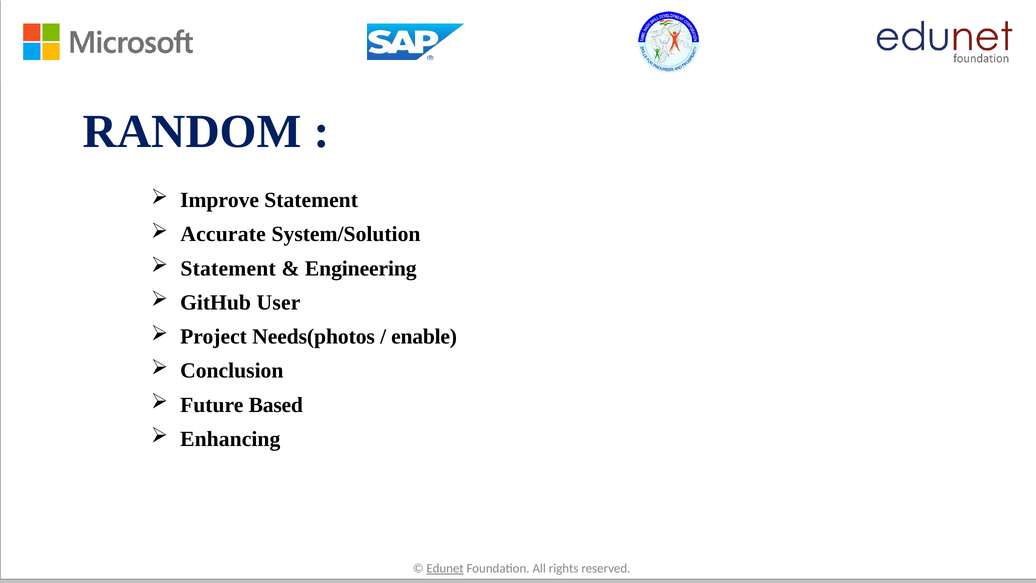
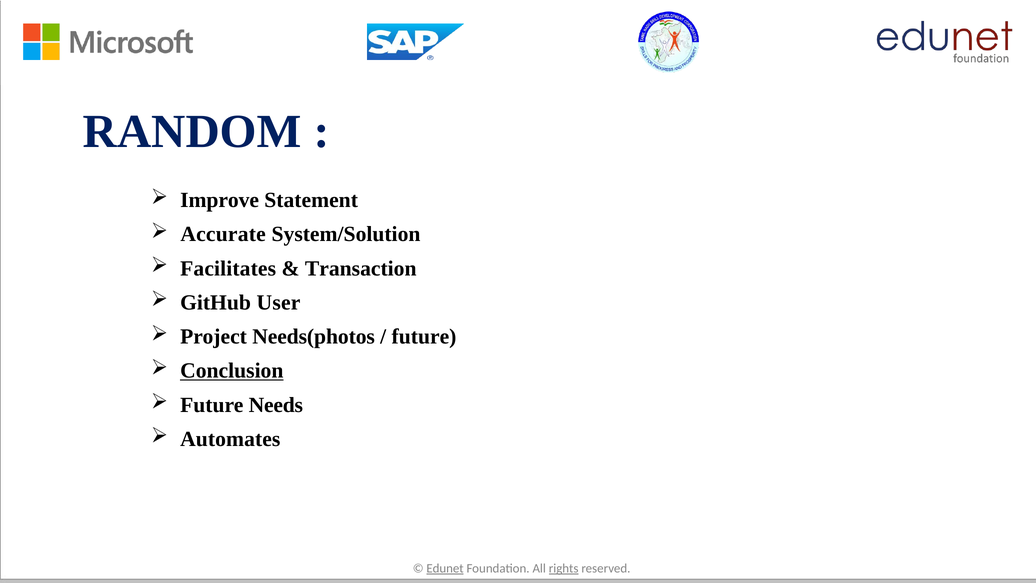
Statement: Statement -> Facilitates (228, 268)
Engineering: Engineering -> Transaction (361, 268)
enable: enable -> future (424, 336)
Conclusion underline: none -> present (232, 371)
Based: Based -> Needs (276, 405)
Enhancing: Enhancing -> Automates (230, 439)
rights underline: none -> present (564, 568)
